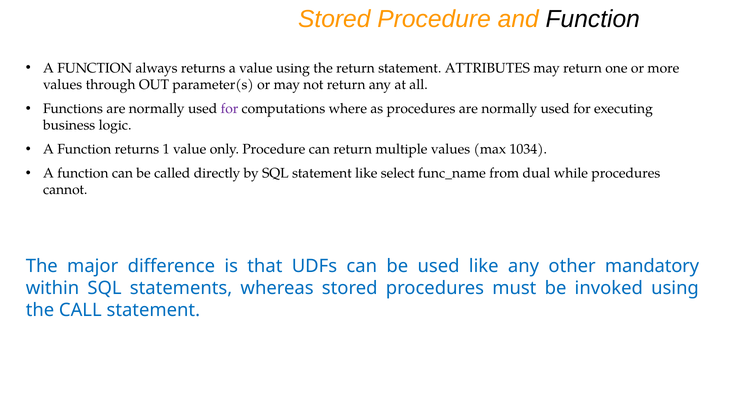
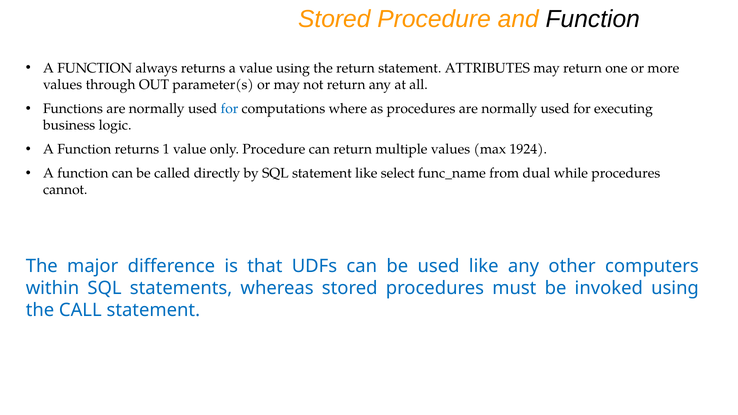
for colour: purple -> blue (229, 109)
1034: 1034 -> 1924 (528, 149)
mandatory: mandatory -> computers (652, 266)
